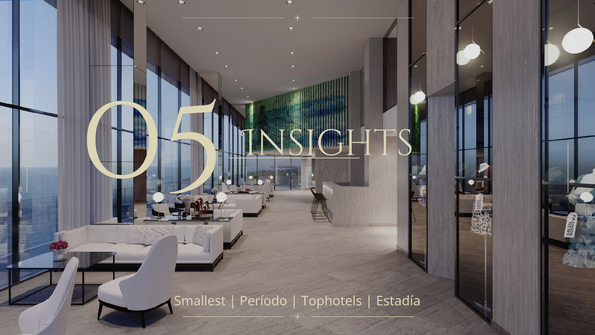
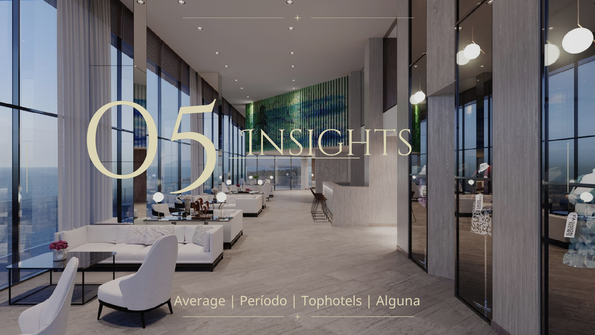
Smallest: Smallest -> Average (200, 301)
Estadía: Estadía -> Alguna (398, 301)
